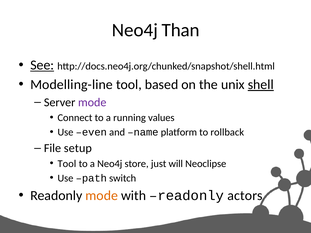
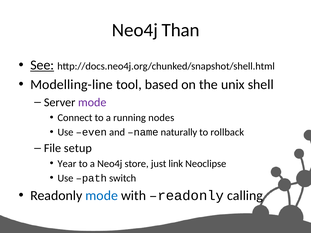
shell underline: present -> none (261, 85)
values: values -> nodes (161, 118)
platform: platform -> naturally (179, 132)
Tool: Tool -> Year (67, 164)
will: will -> link (176, 164)
mode colour: orange -> blue (102, 196)
actors: actors -> calling (245, 196)
